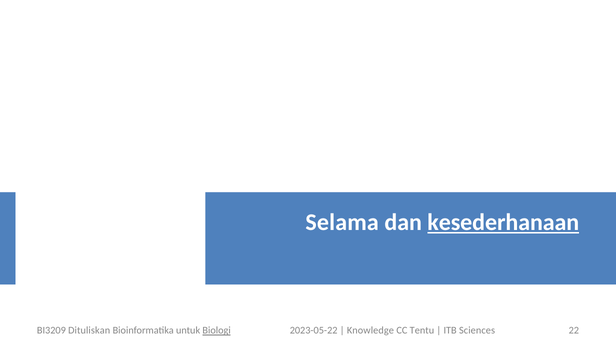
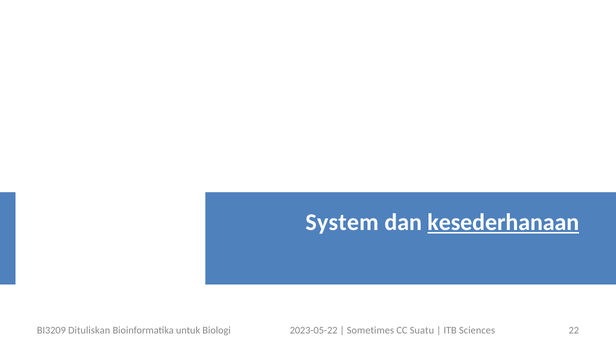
Selama: Selama -> System (342, 223)
Biologi underline: present -> none (217, 331)
Knowledge: Knowledge -> Sometimes (370, 331)
Tentu: Tentu -> Suatu (422, 331)
